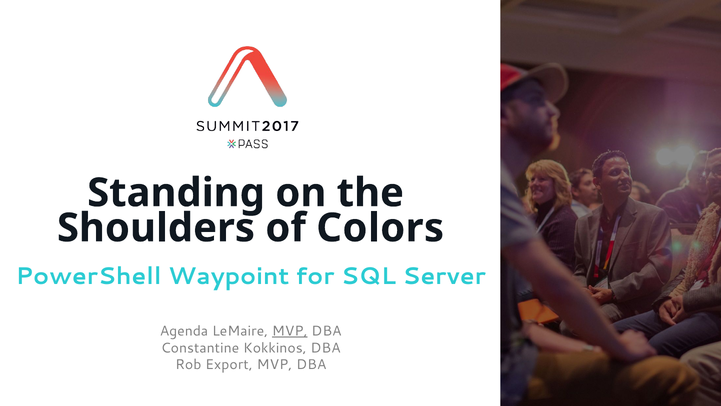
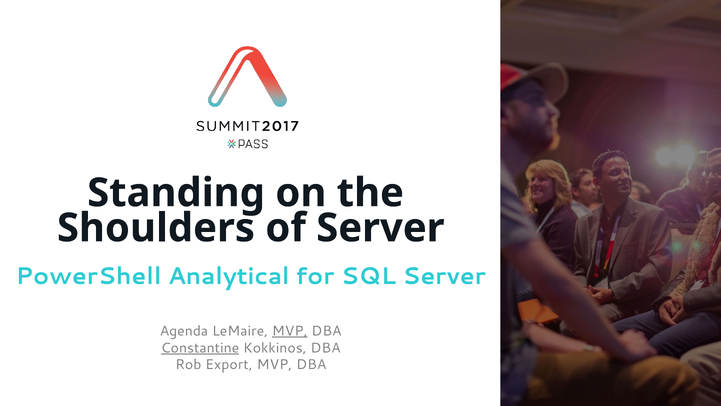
of Colors: Colors -> Server (380, 228)
Waypoint: Waypoint -> Analytical (229, 276)
Constantine underline: none -> present (200, 348)
